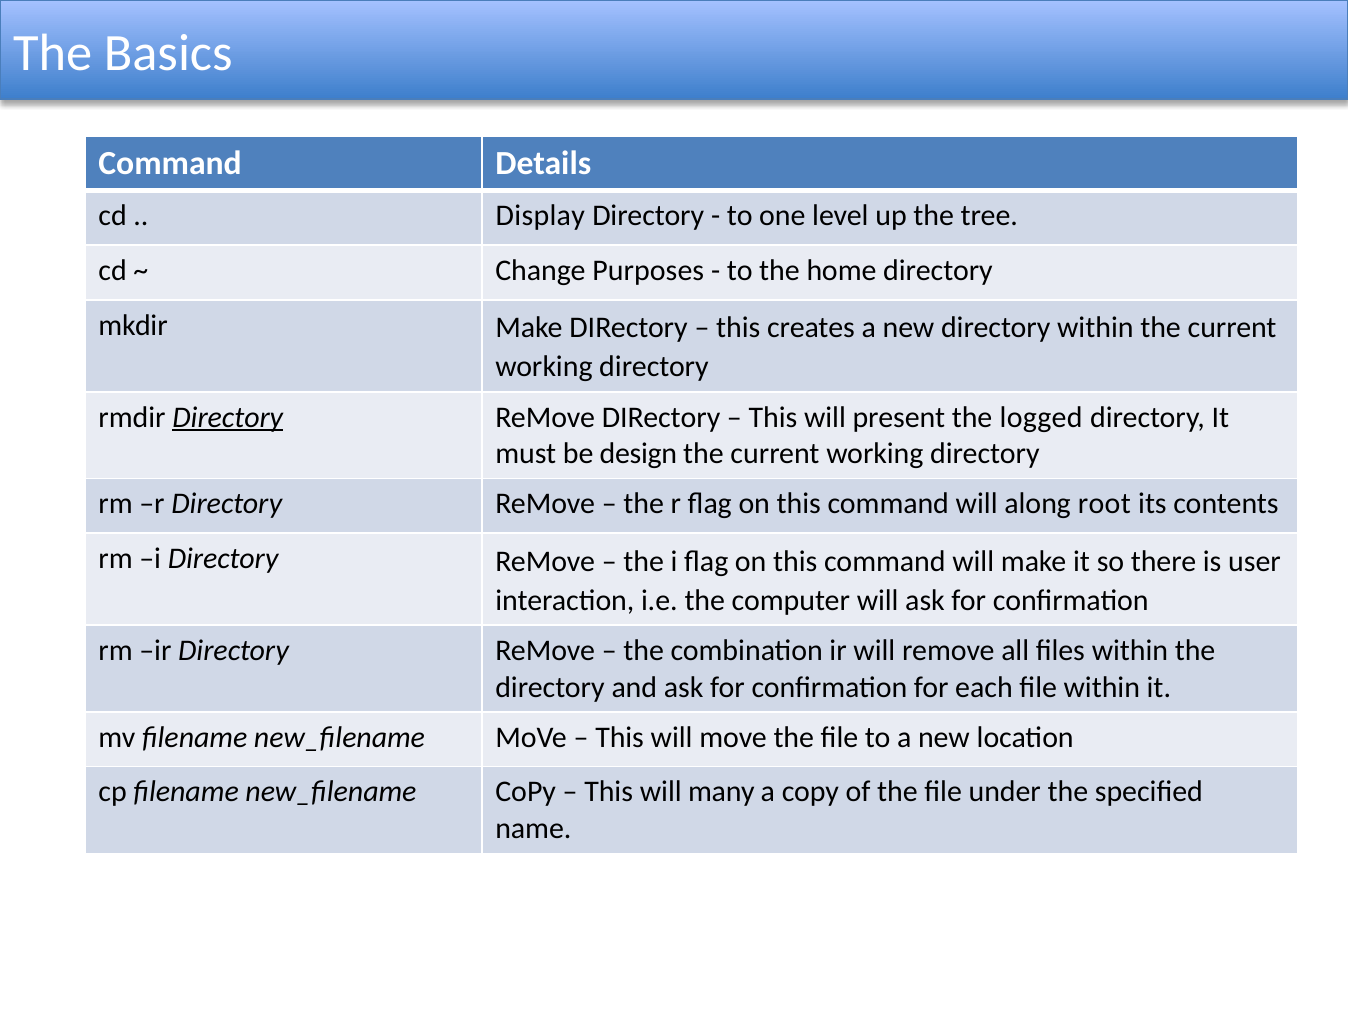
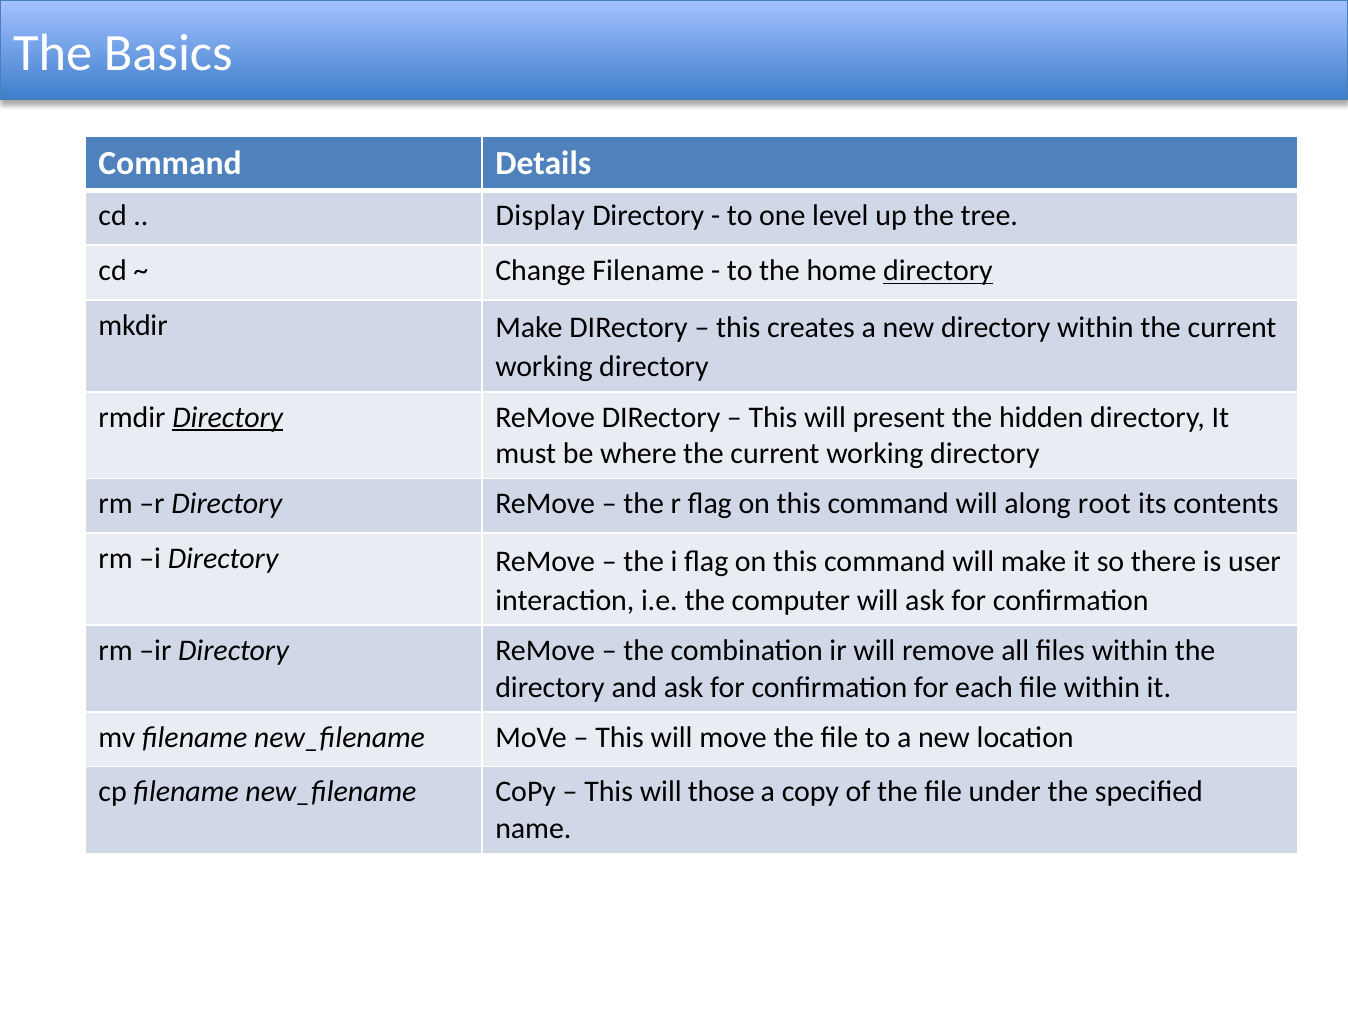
Change Purposes: Purposes -> Filename (648, 271)
directory underline: none -> present (938, 271)
logged: logged -> hidden (1041, 417)
design: design -> where (638, 454)
many: many -> those (721, 792)
